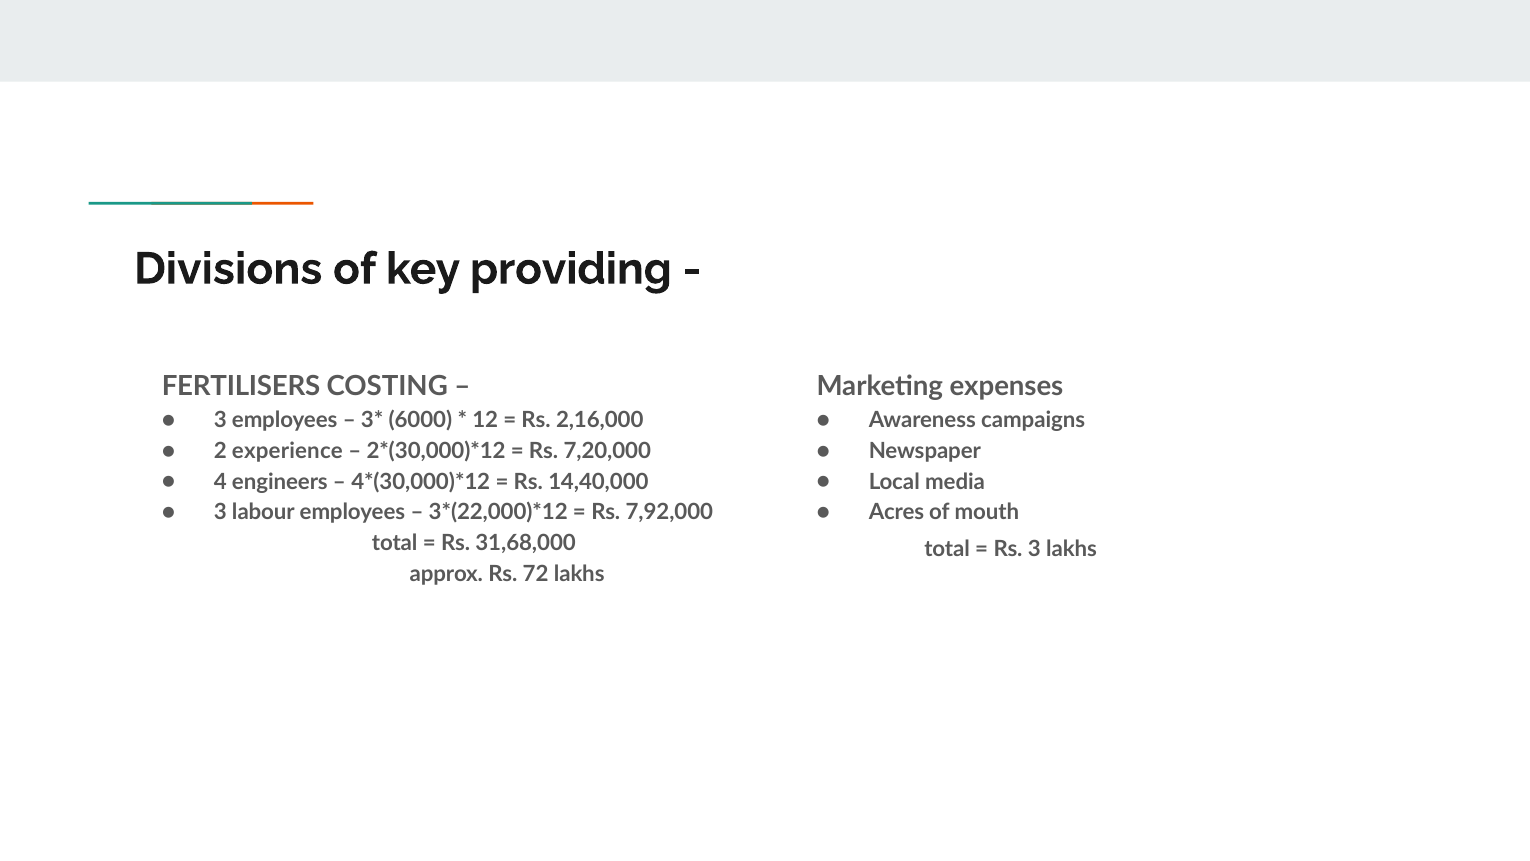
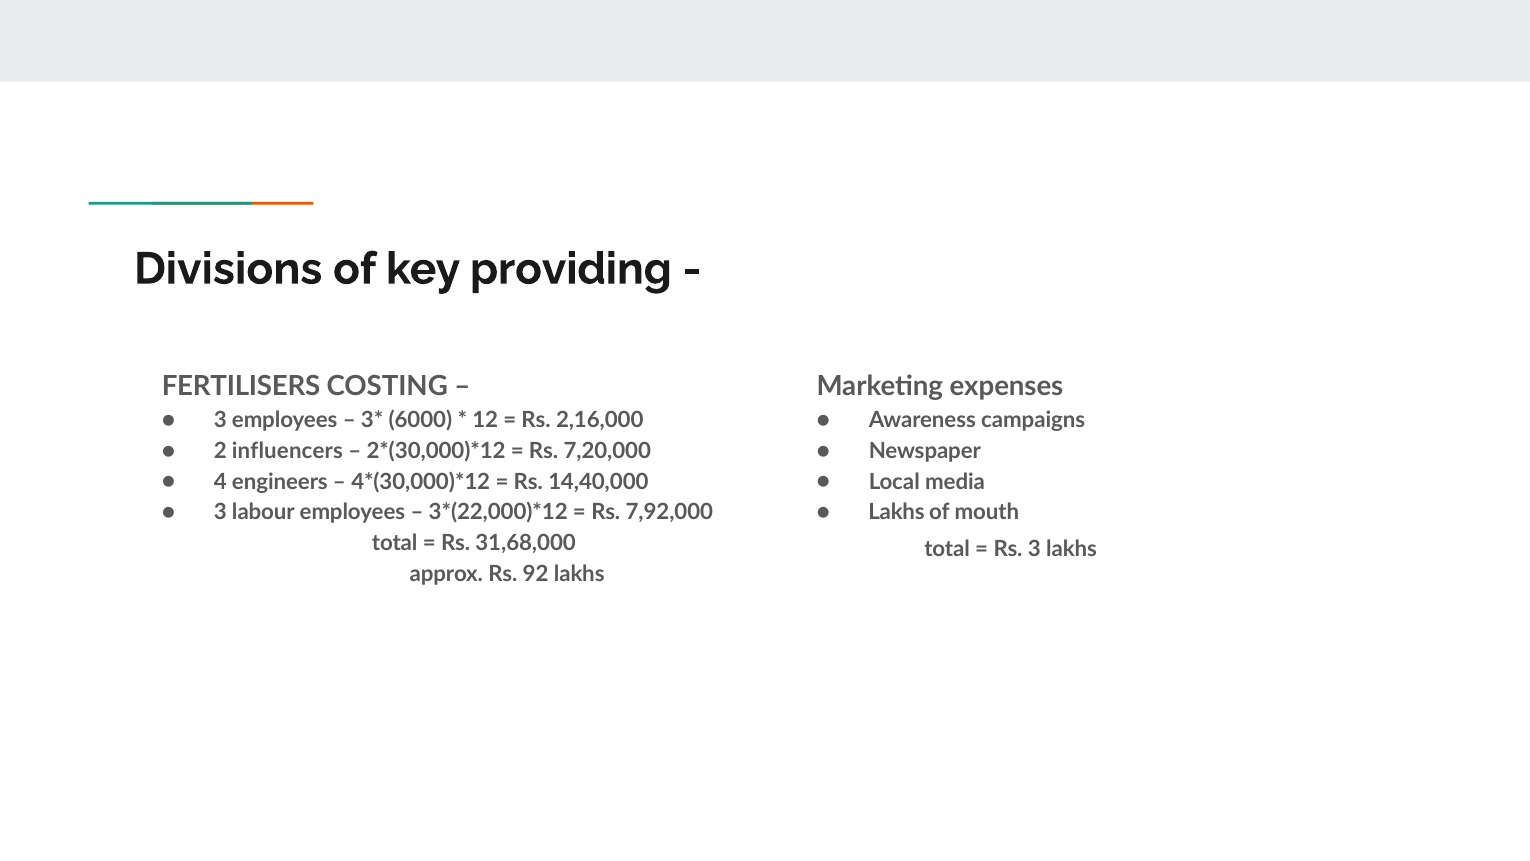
experience: experience -> influencers (287, 451)
Acres: Acres -> Lakhs (896, 512)
72: 72 -> 92 (536, 574)
